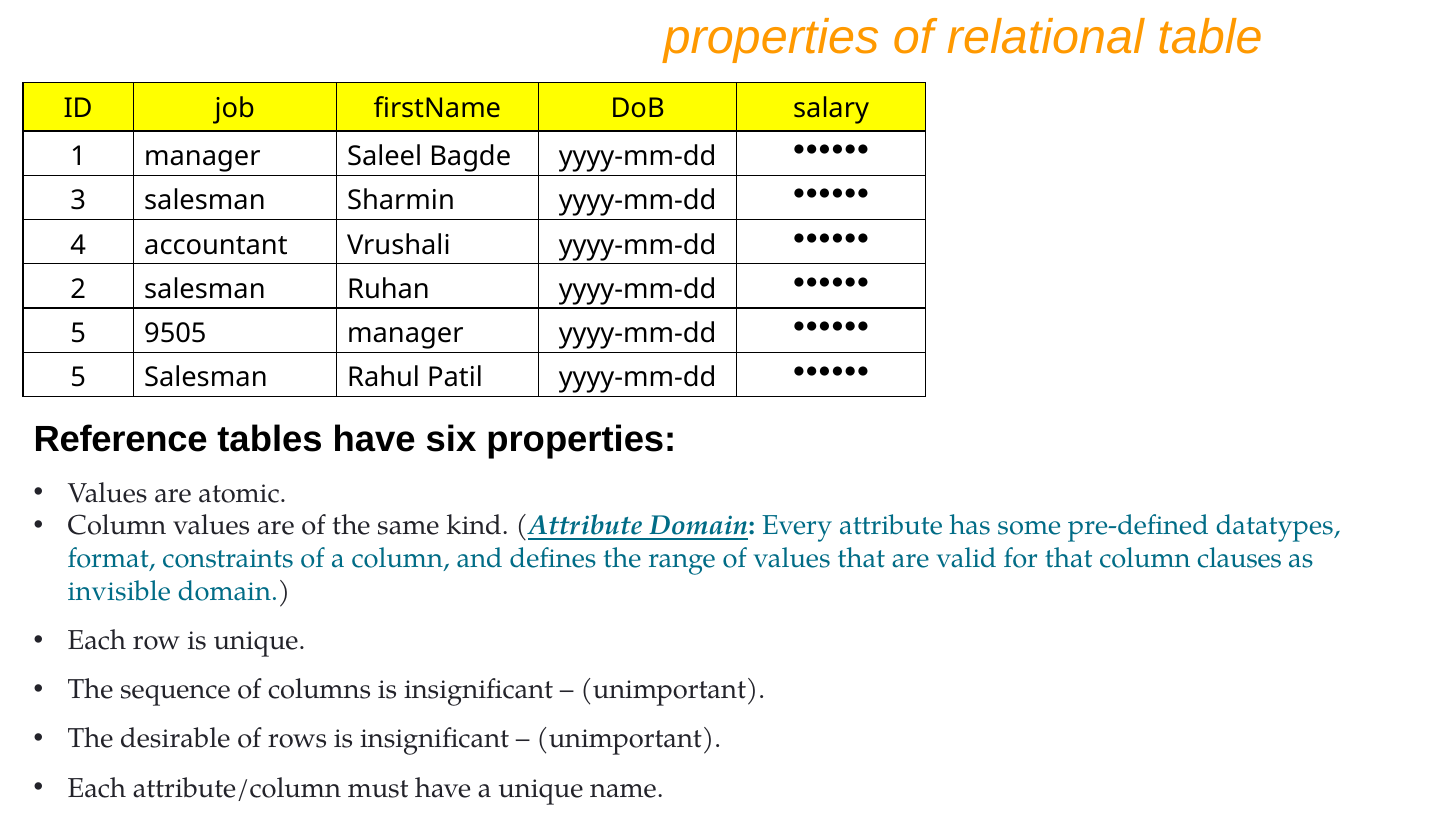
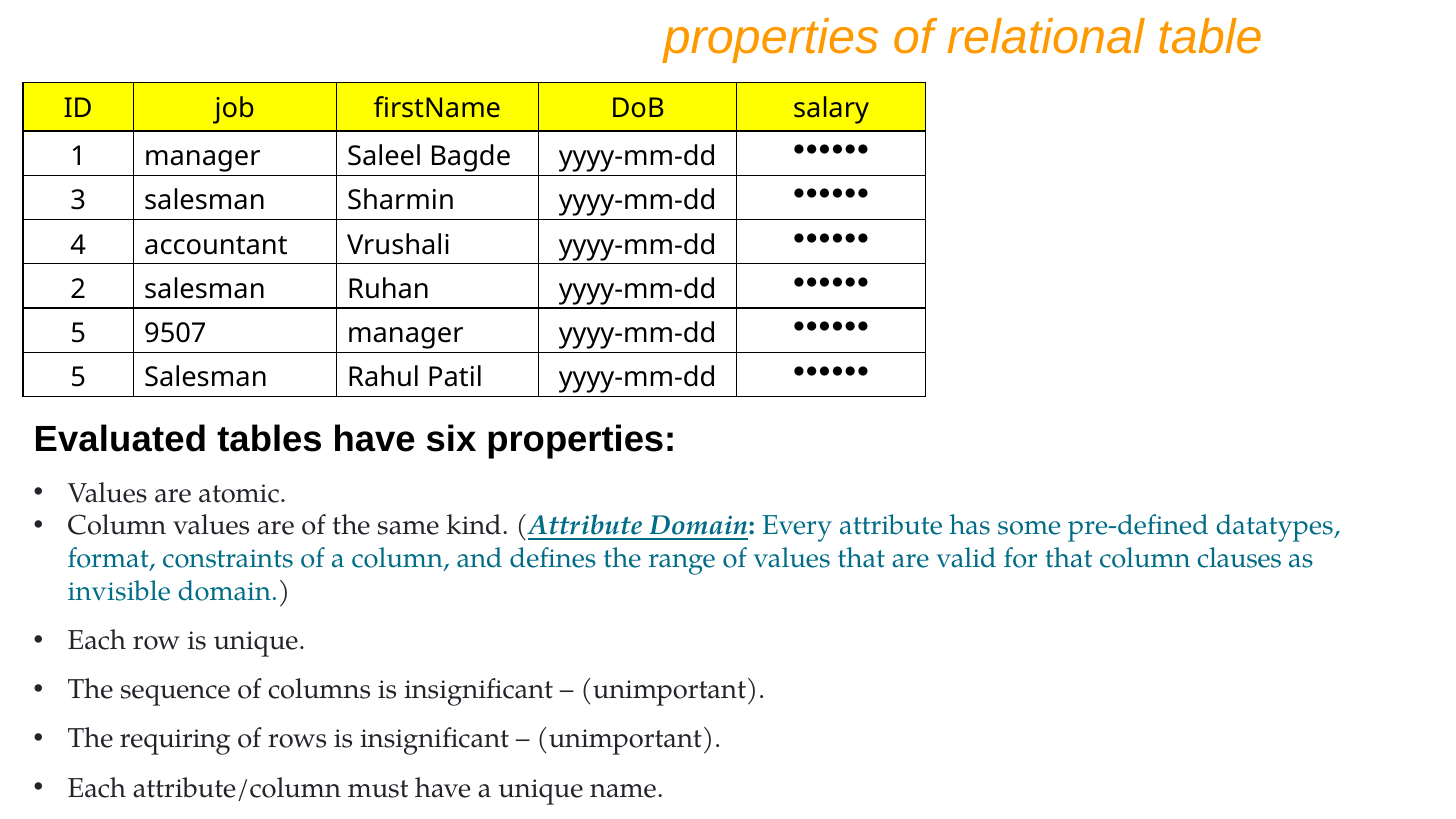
9505: 9505 -> 9507 (175, 334)
Reference: Reference -> Evaluated (120, 439)
desirable: desirable -> requiring (175, 739)
